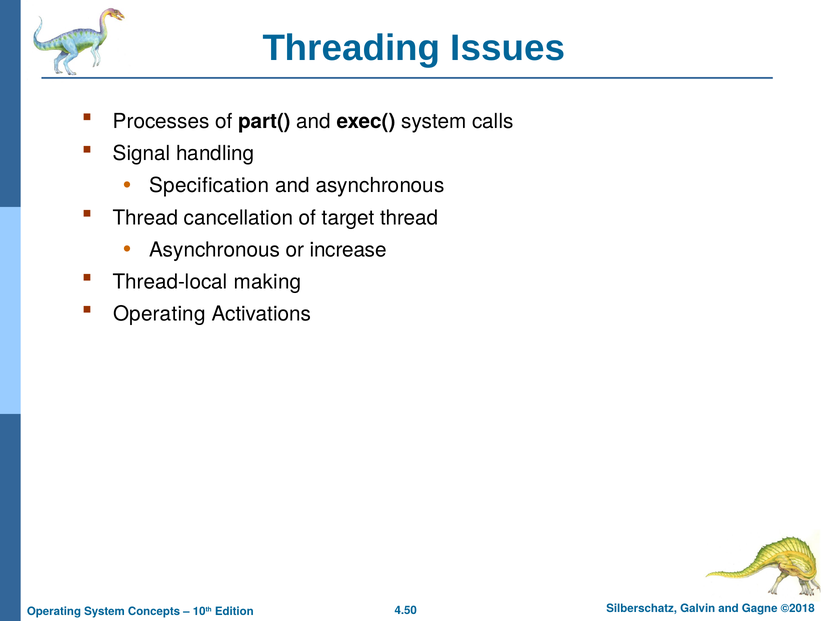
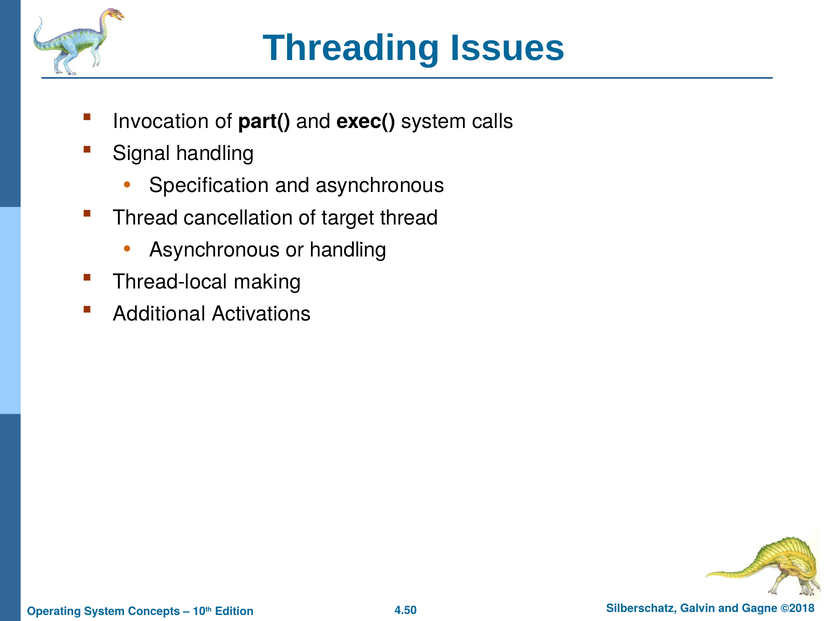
Processes: Processes -> Invocation (161, 122)
or increase: increase -> handling (348, 250)
Operating: Operating -> Additional (159, 314)
